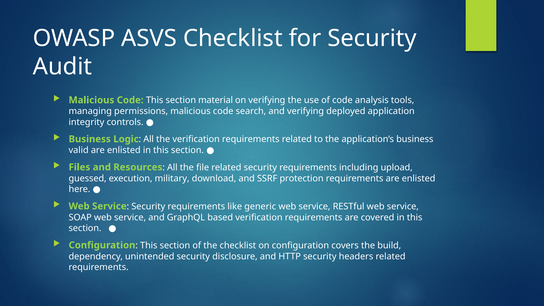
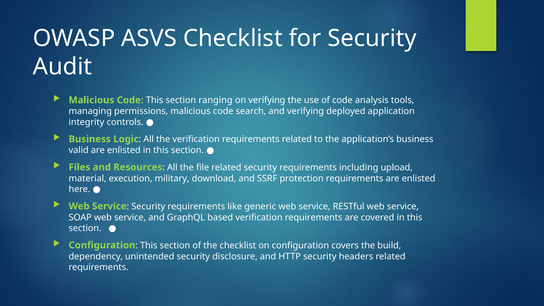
material: material -> ranging (215, 100)
guessed: guessed -> material (88, 178)
